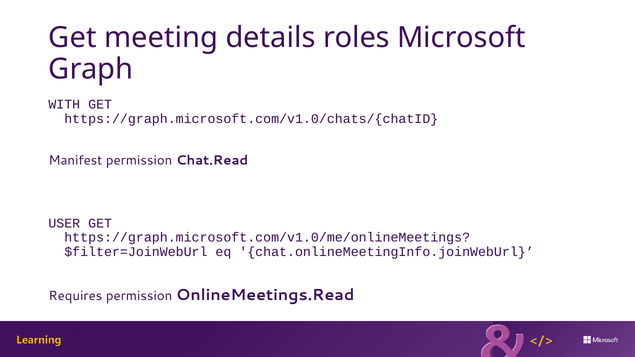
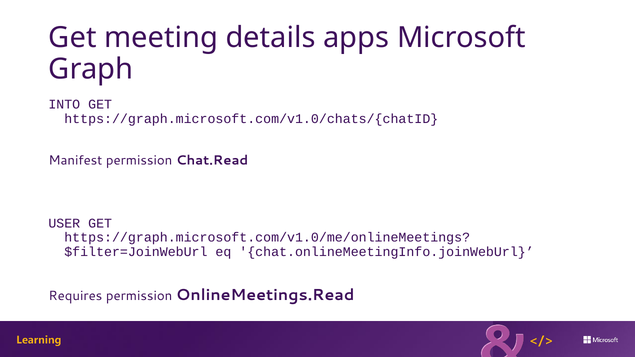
roles: roles -> apps (356, 38)
WITH: WITH -> INTO (64, 105)
